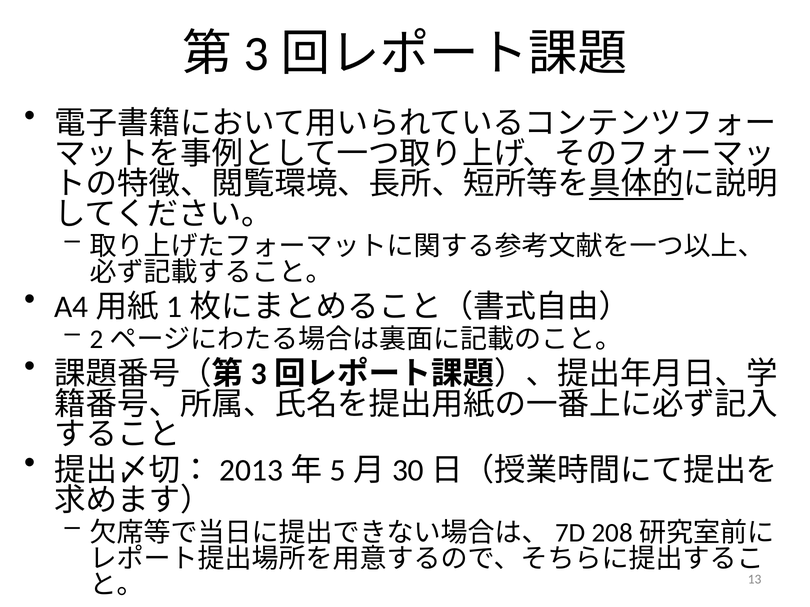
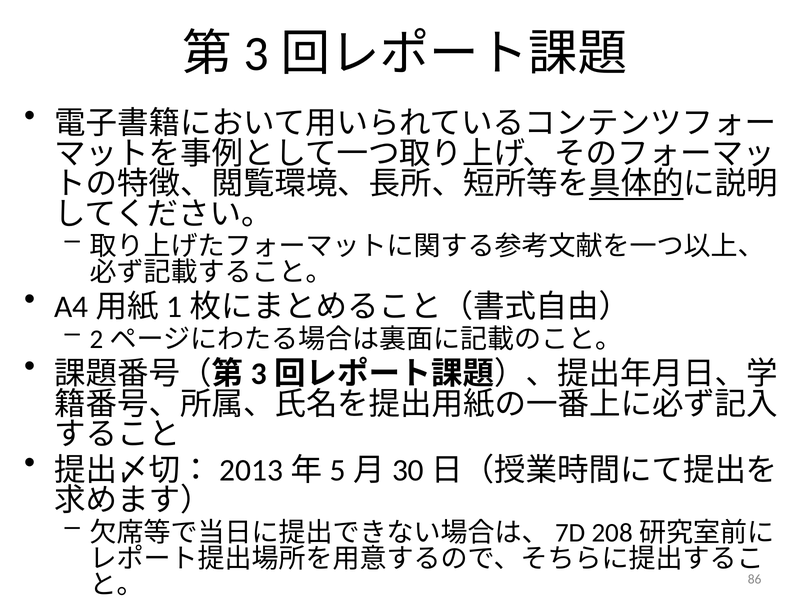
13: 13 -> 86 (755, 580)
